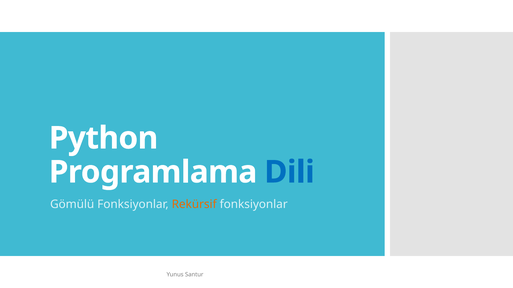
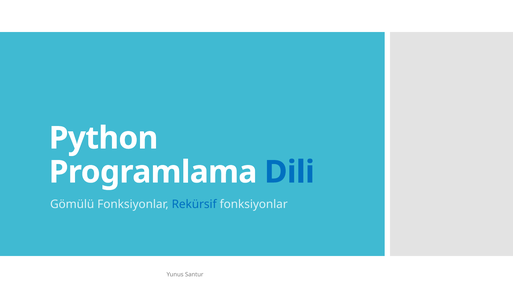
Rekürsif colour: orange -> blue (194, 205)
